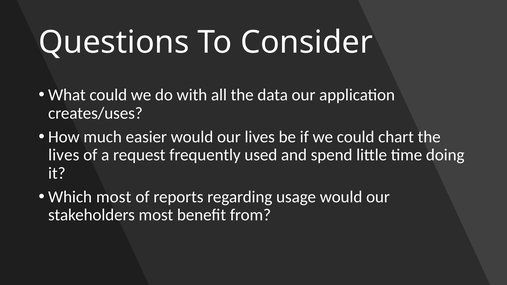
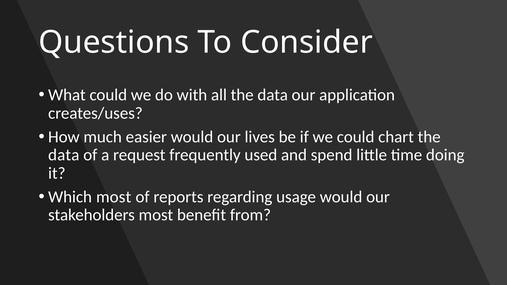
lives: lives -> data (64, 155)
